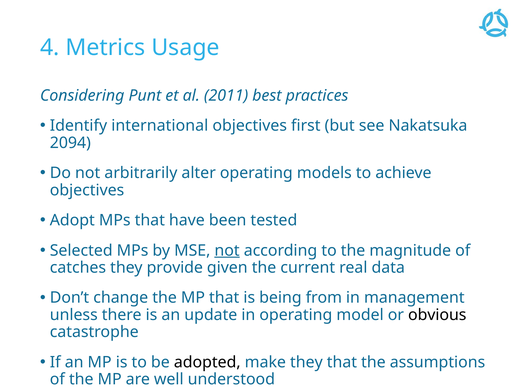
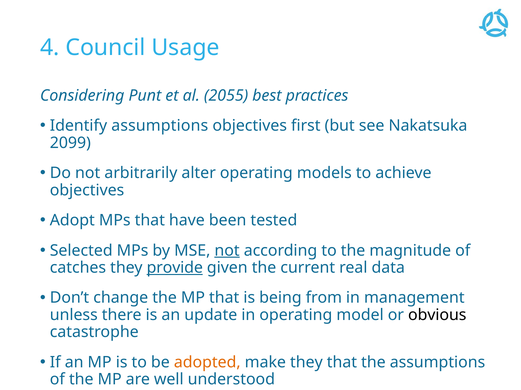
Metrics: Metrics -> Council (105, 48)
2011: 2011 -> 2055 (226, 96)
Identify international: international -> assumptions (160, 126)
2094: 2094 -> 2099 (70, 143)
provide underline: none -> present (175, 268)
adopted colour: black -> orange (207, 363)
